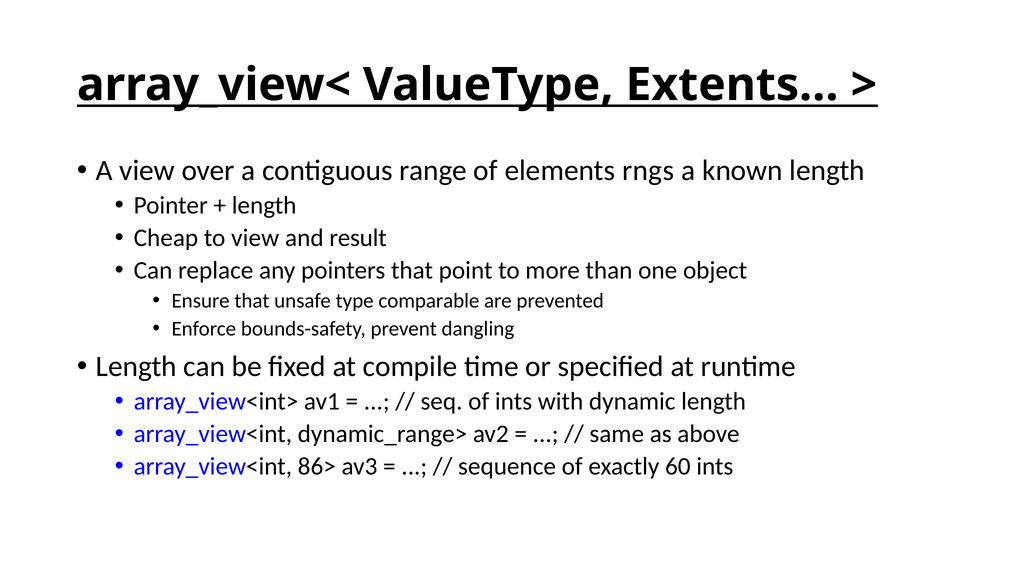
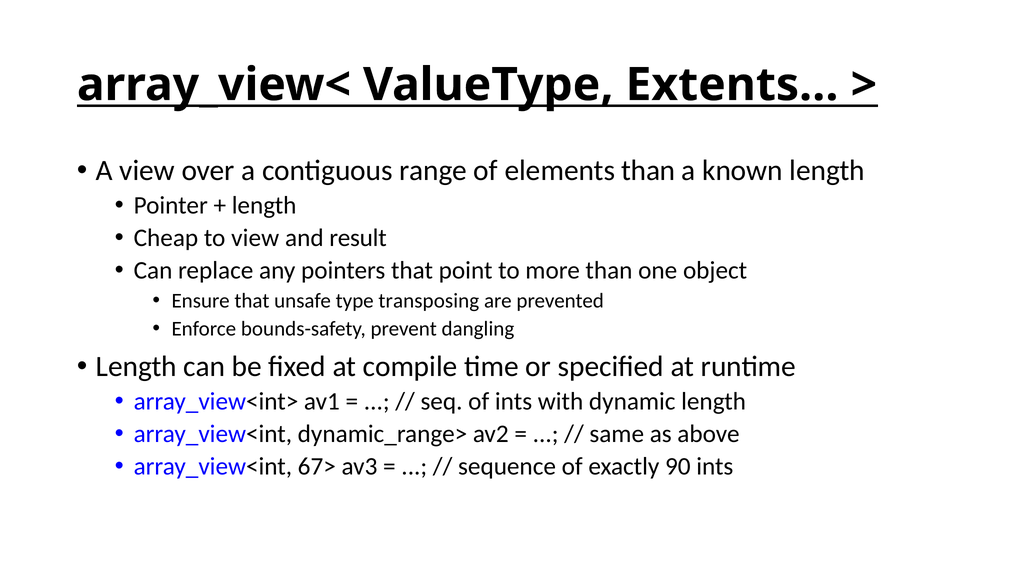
elements rngs: rngs -> than (648, 171)
comparable: comparable -> transposing (429, 301)
86>: 86> -> 67> (317, 466)
60: 60 -> 90 (678, 466)
